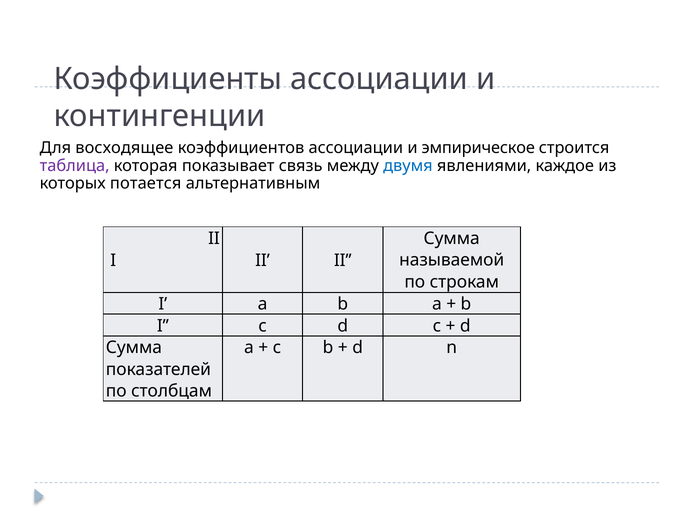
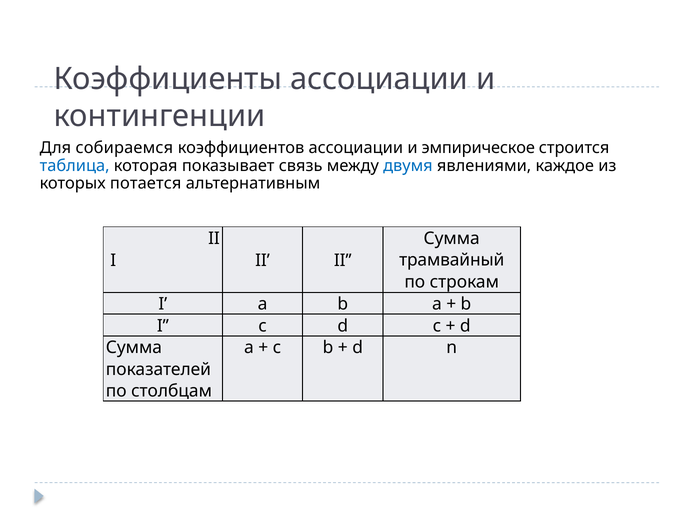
восходящее: восходящее -> собираемся (124, 148)
таблица colour: purple -> blue (75, 166)
называемой: называемой -> трамвайный (452, 260)
